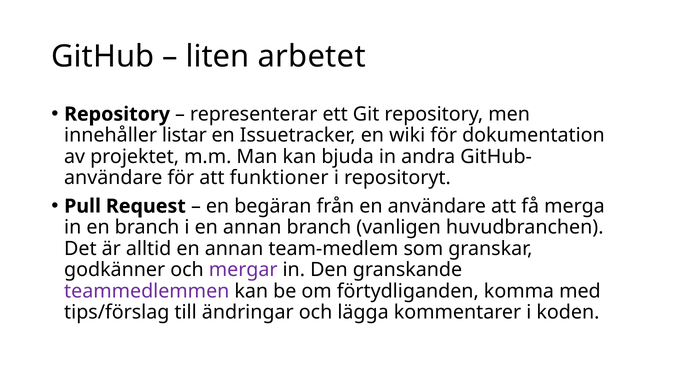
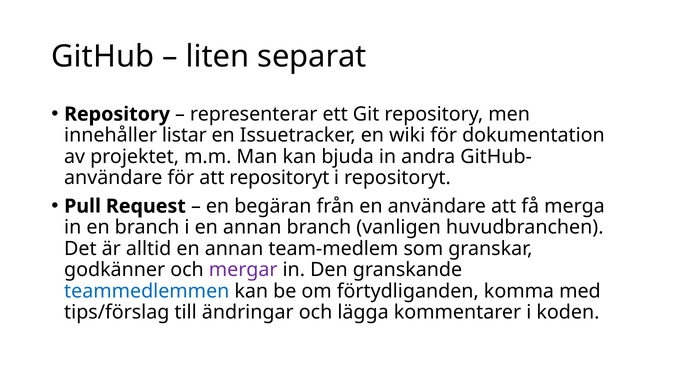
arbetet: arbetet -> separat (312, 57)
att funktioner: funktioner -> repositoryt (279, 178)
teammedlemmen colour: purple -> blue (147, 291)
